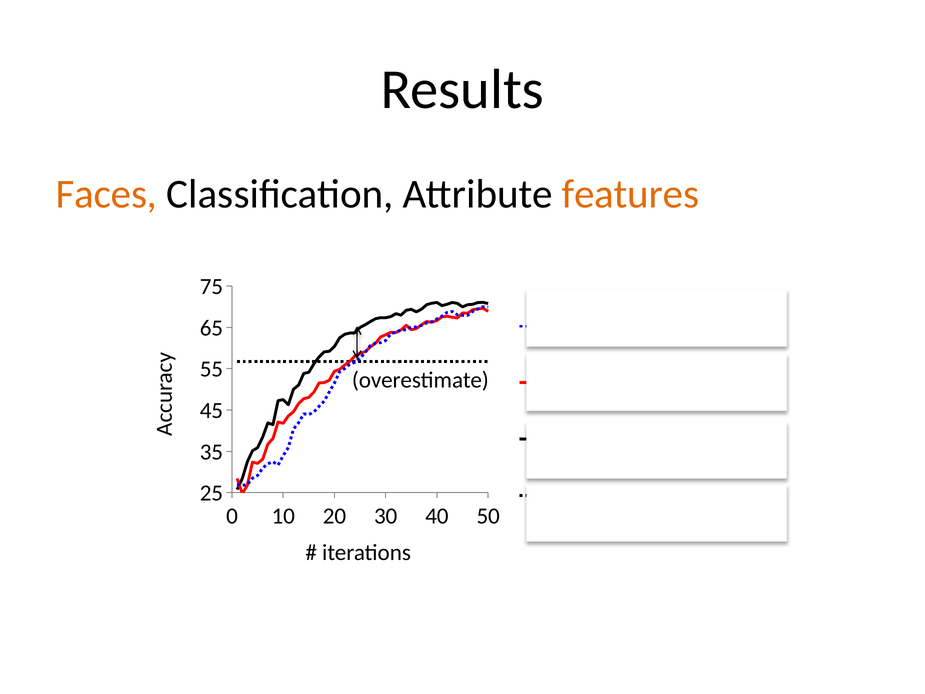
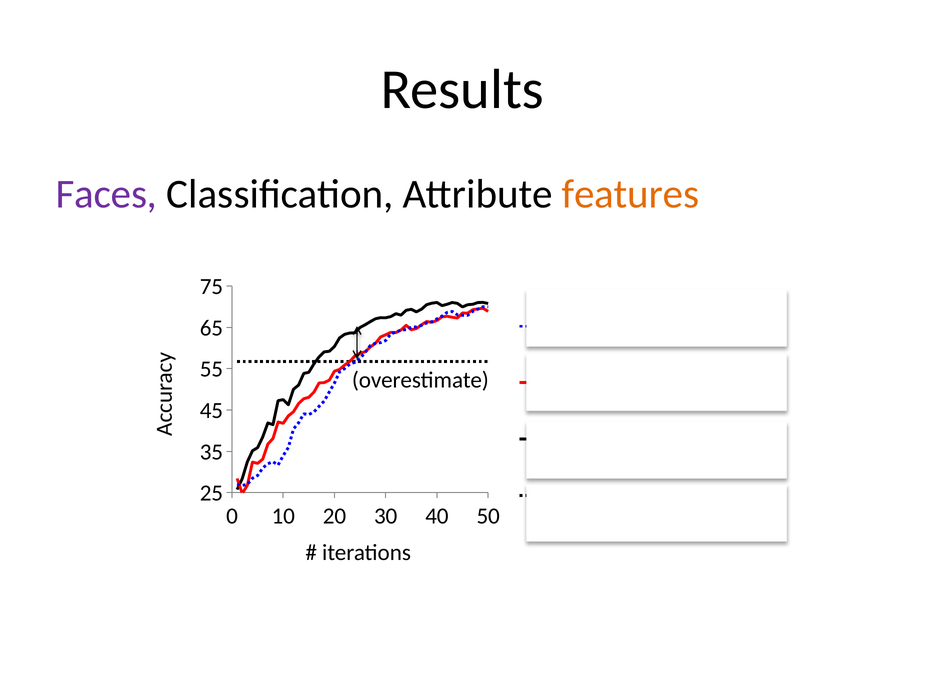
Faces colour: orange -> purple (106, 194)
